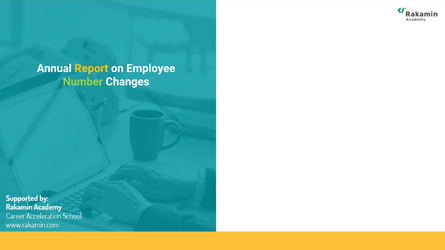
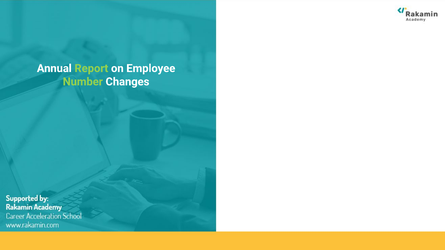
Report colour: yellow -> light green (91, 68)
